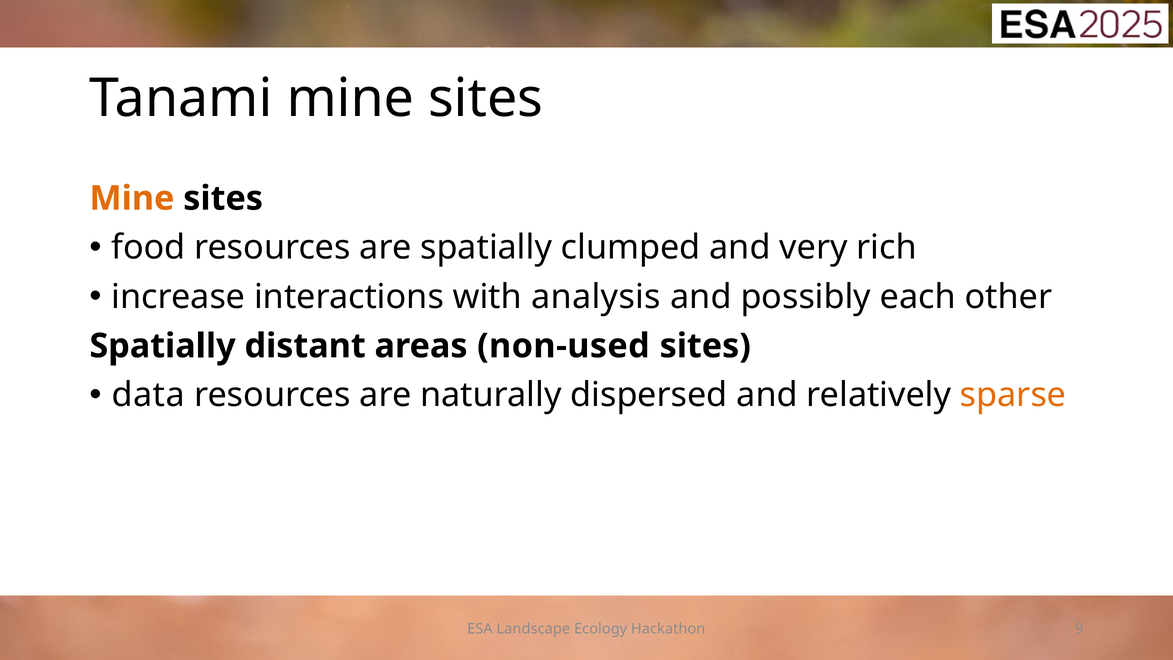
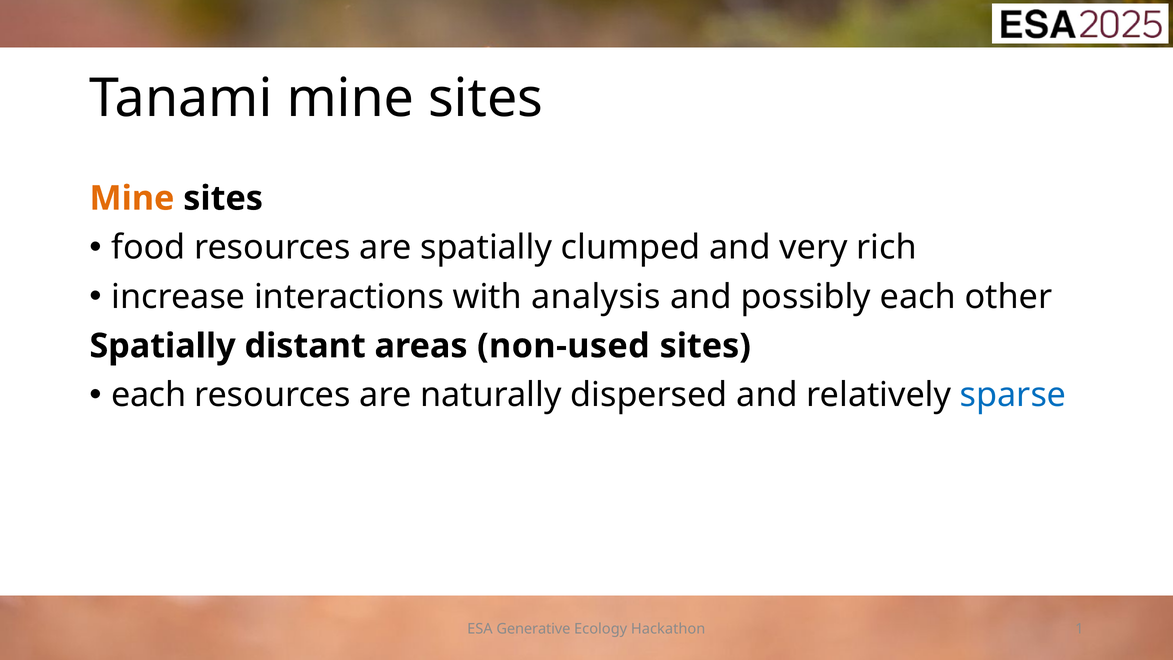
data: data -> each (149, 395)
sparse colour: orange -> blue (1013, 395)
Landscape: Landscape -> Generative (533, 629)
9: 9 -> 1 (1079, 629)
